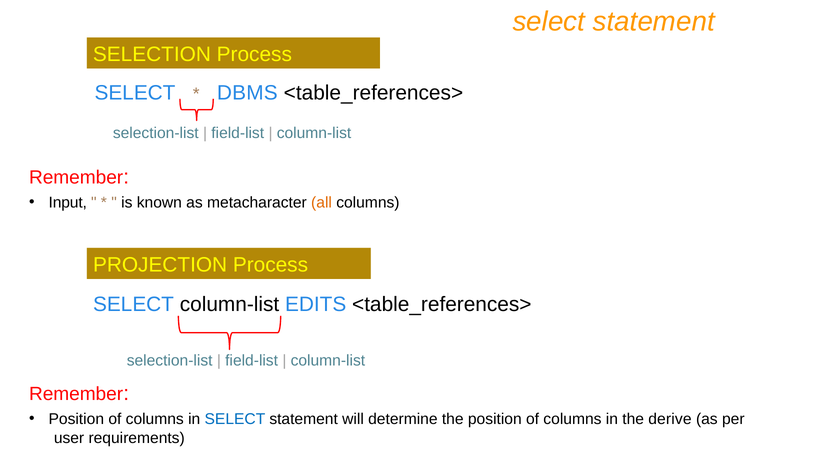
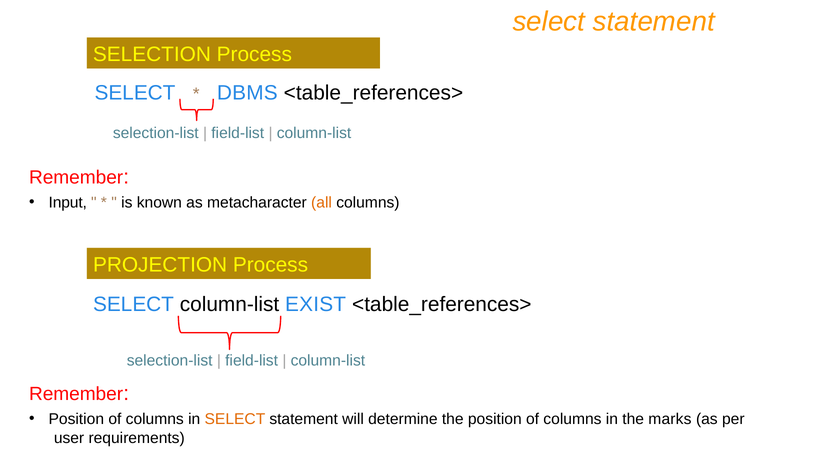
EDITS: EDITS -> EXIST (316, 305)
SELECT colour: blue -> orange (235, 420)
derive: derive -> marks (670, 420)
